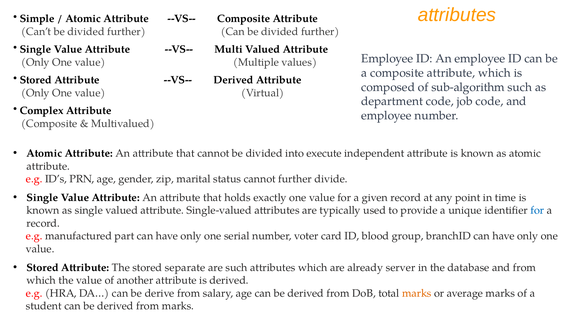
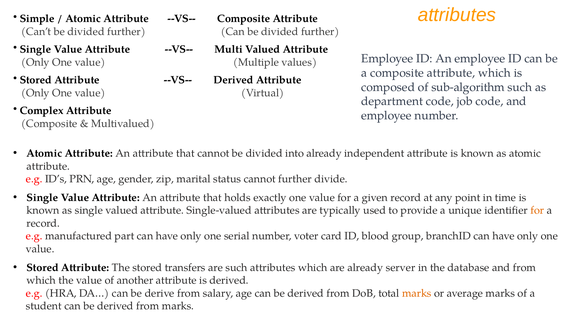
into execute: execute -> already (324, 154)
for colour: blue -> orange (537, 211)
separate: separate -> transfers (185, 268)
